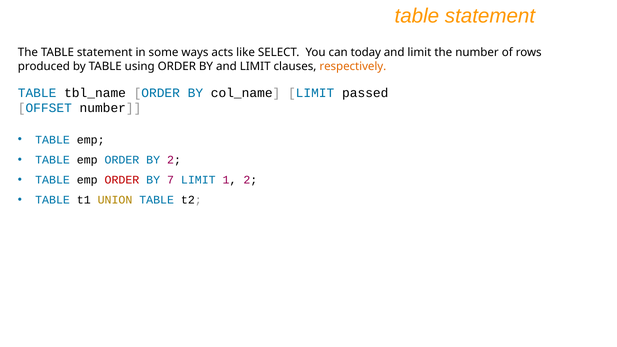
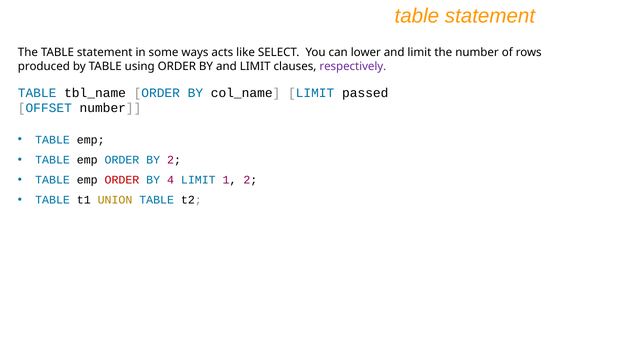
today: today -> lower (366, 52)
respectively colour: orange -> purple (353, 66)
7: 7 -> 4 (171, 180)
